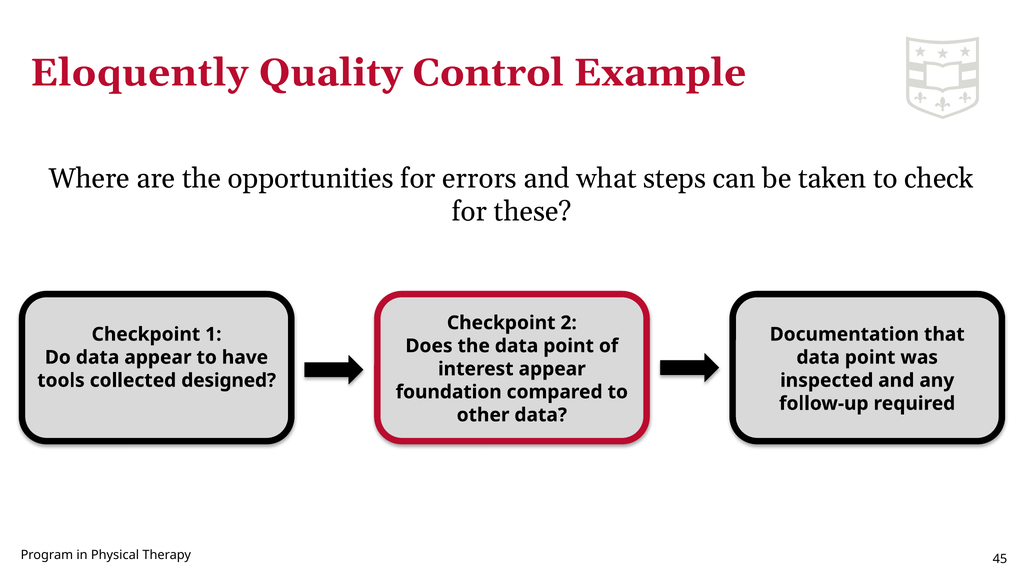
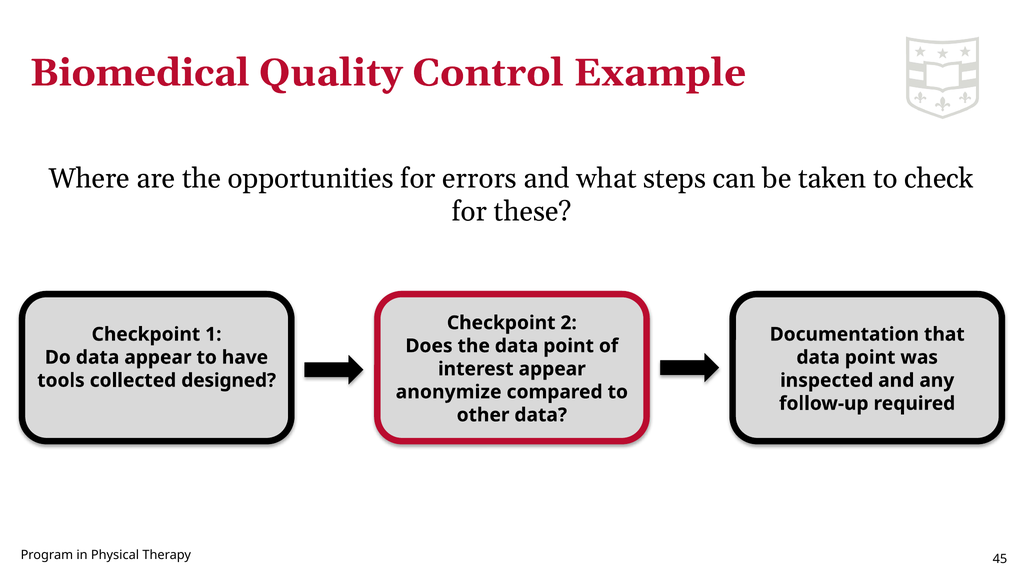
Eloquently: Eloquently -> Biomedical (140, 73)
foundation: foundation -> anonymize (449, 392)
